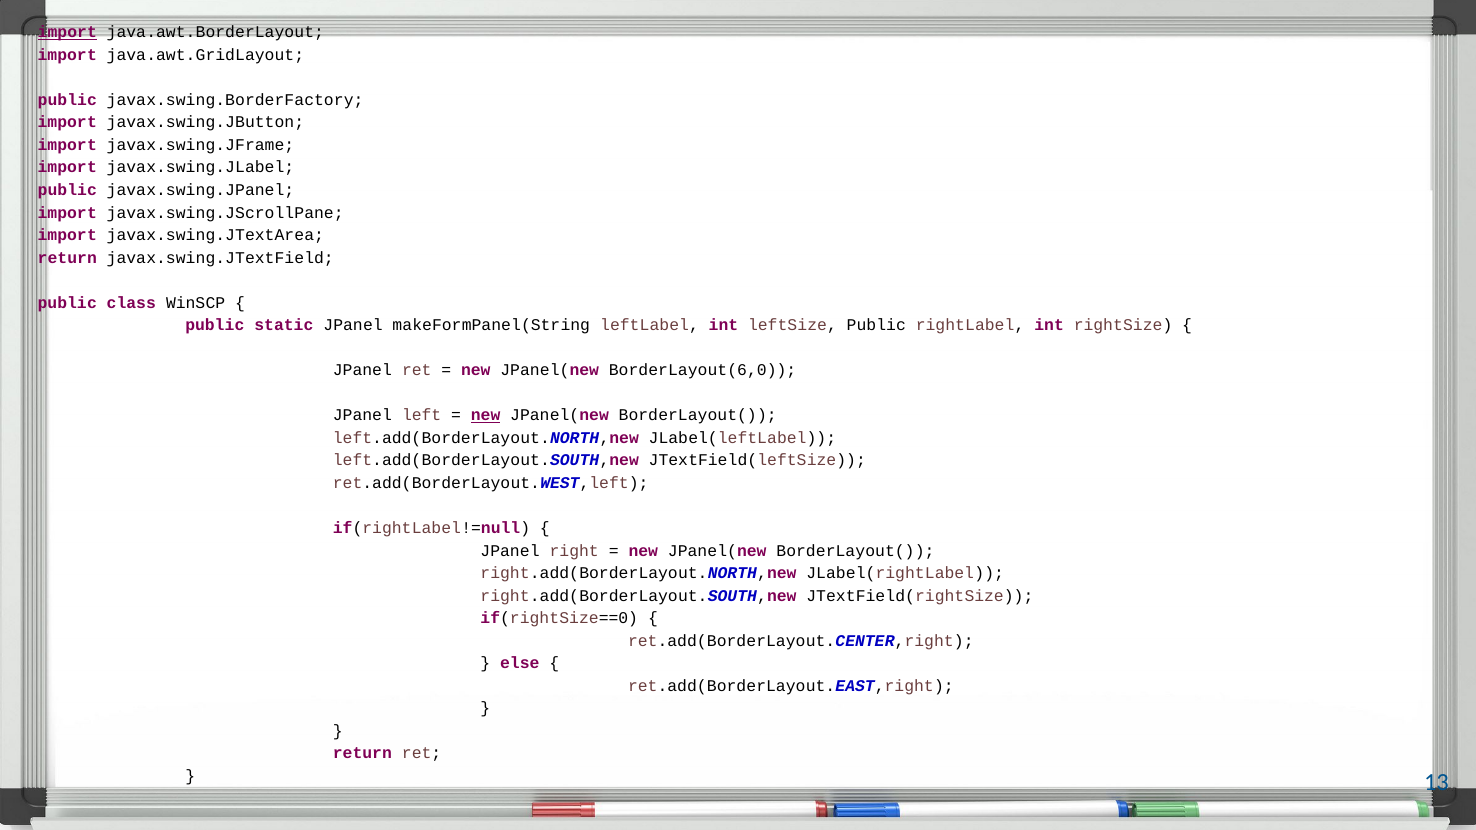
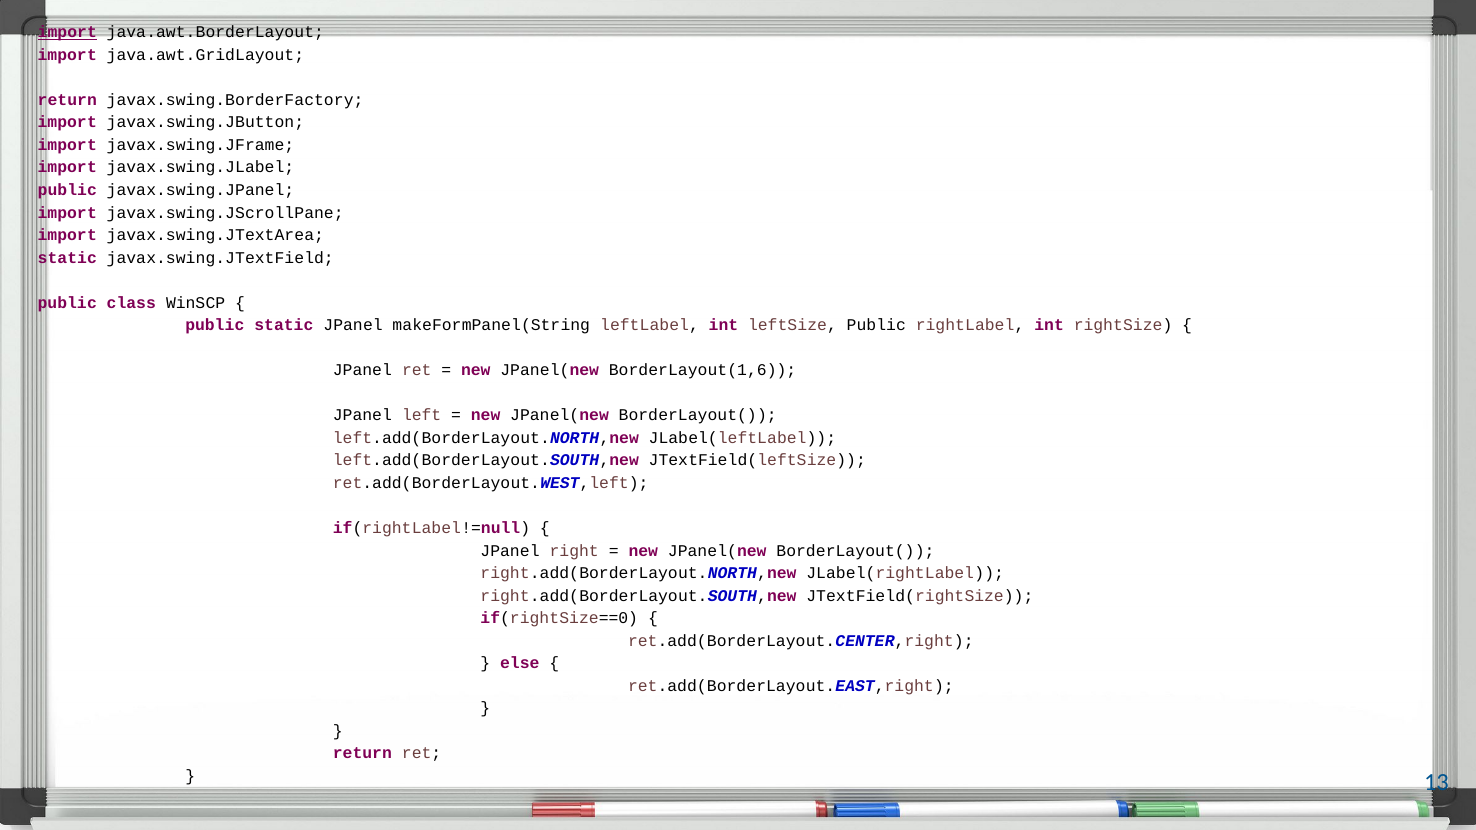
public: public -> return (67, 100)
return: return -> static (67, 258)
BorderLayout(6,0: BorderLayout(6,0 -> BorderLayout(1,6 (703, 371)
new underline: present -> none (486, 416)
